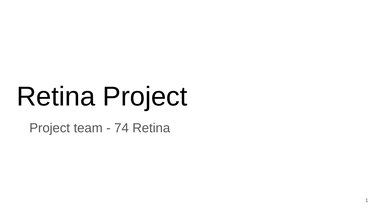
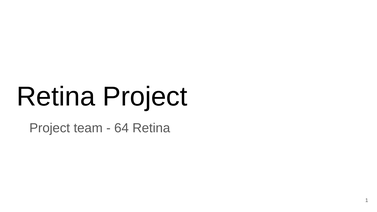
74: 74 -> 64 (122, 128)
